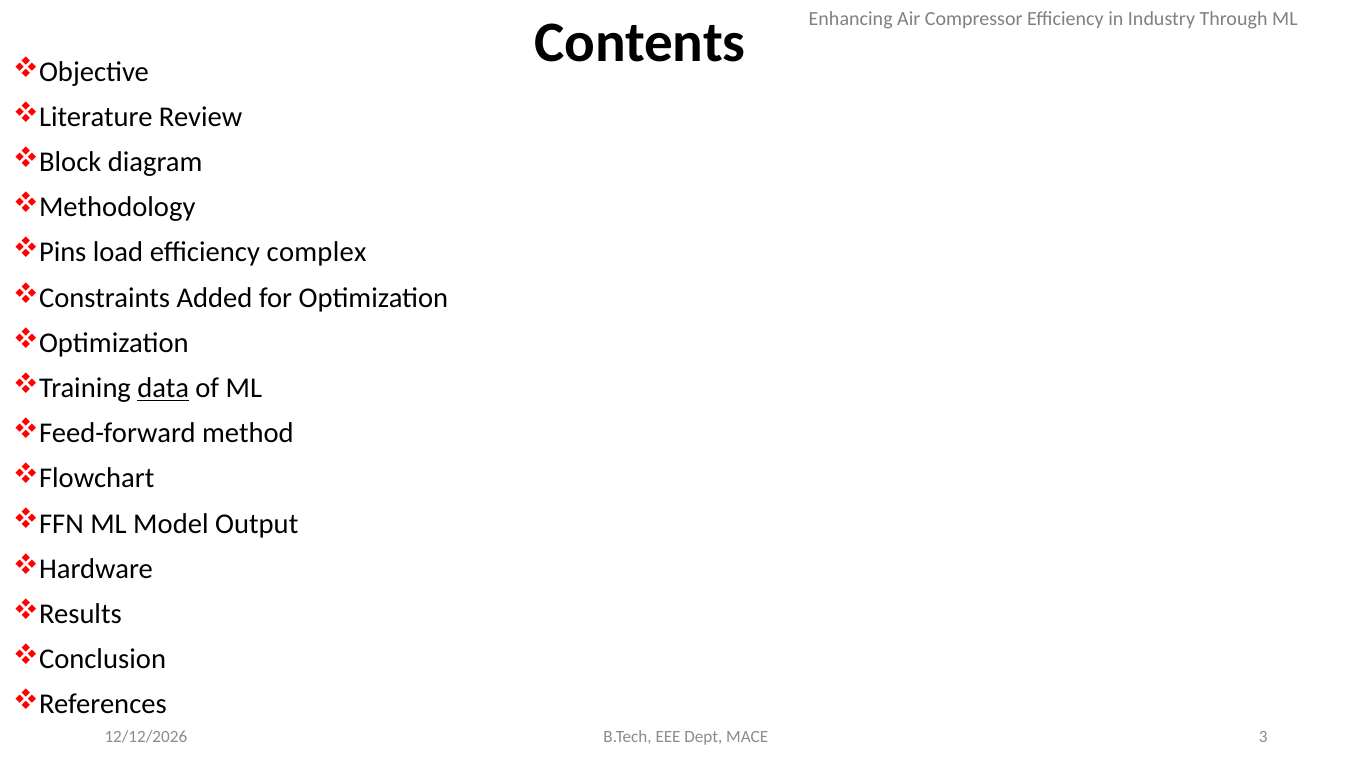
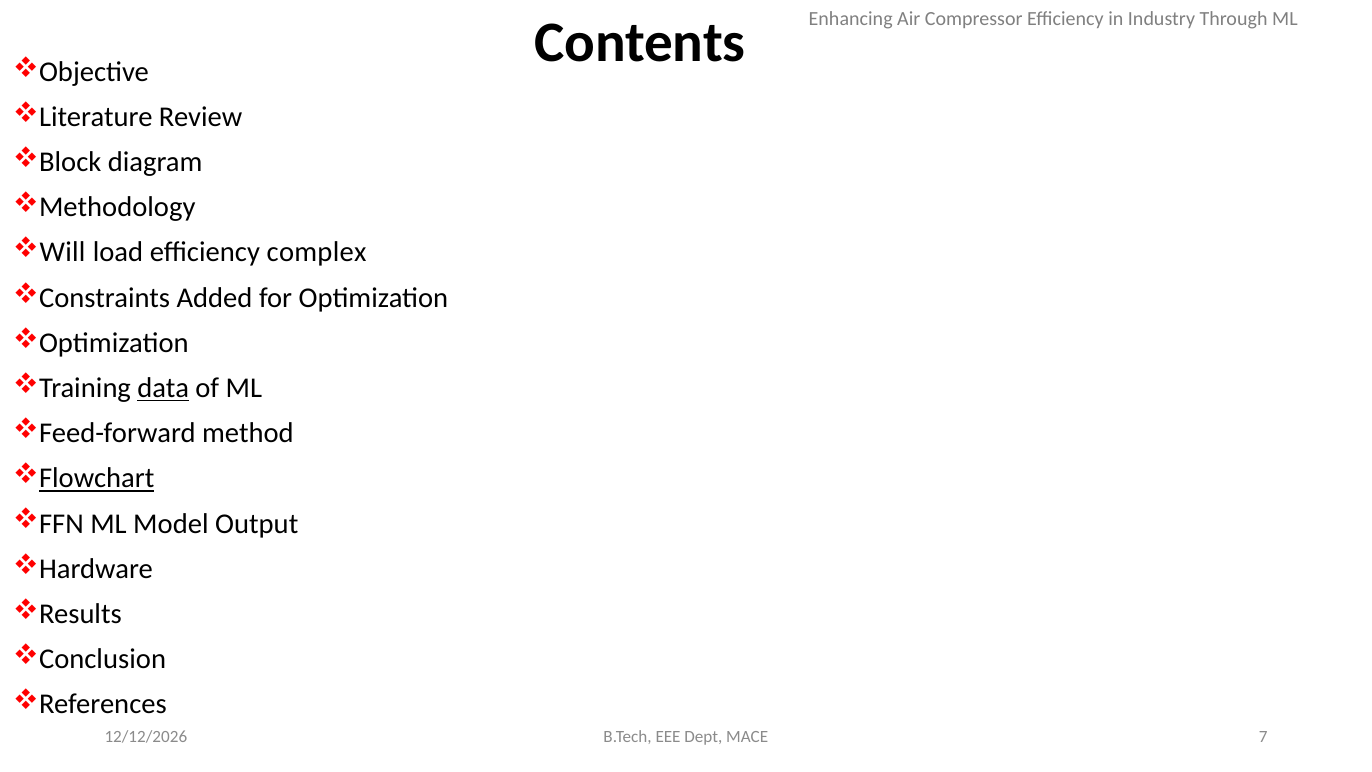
Pins: Pins -> Will (63, 252)
Flowchart underline: none -> present (97, 478)
3: 3 -> 7 (1263, 737)
